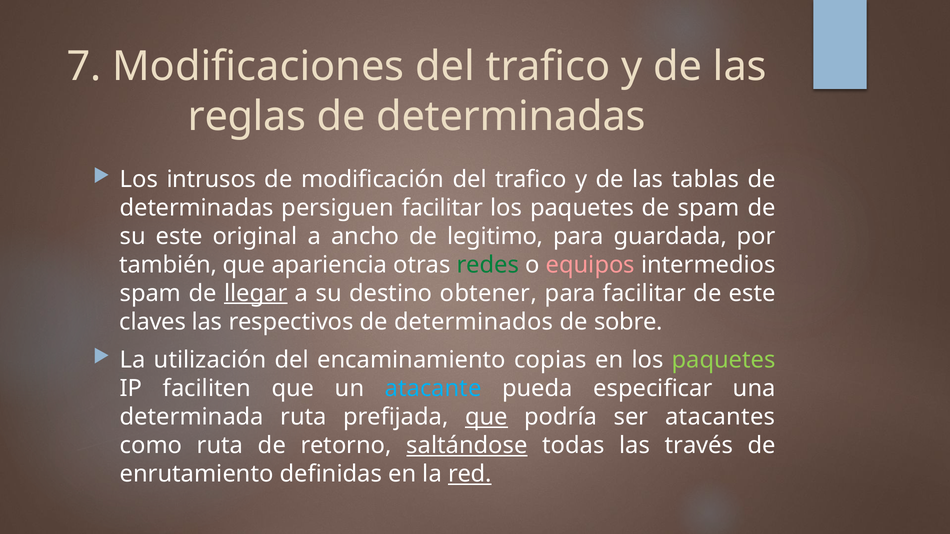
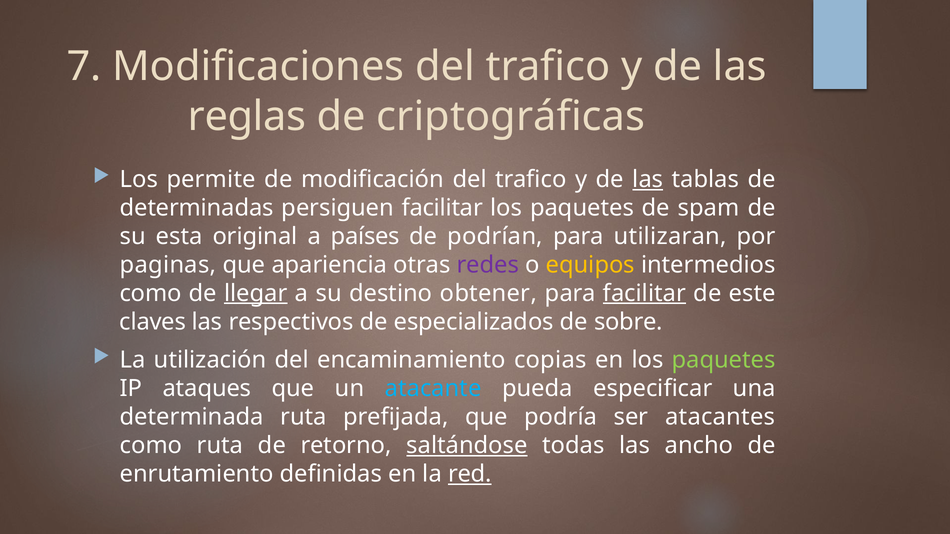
determinadas: determinadas -> criptográficas (511, 117)
intrusos: intrusos -> permite (211, 179)
las underline: none -> present (648, 179)
su este: este -> esta (179, 236)
ancho: ancho -> países (365, 236)
legitimo: legitimo -> podrían (495, 236)
guardada: guardada -> utilizaran (670, 236)
también: también -> paginas (168, 265)
redes colour: green -> purple (488, 265)
equipos colour: pink -> yellow (590, 265)
spam: spam -> como (151, 293)
facilitar underline: none -> present (644, 293)
determinados: determinados -> especializados (474, 322)
faciliten: faciliten -> ataques (207, 389)
que underline: present -> none (486, 417)
través: través -> ancho (699, 446)
